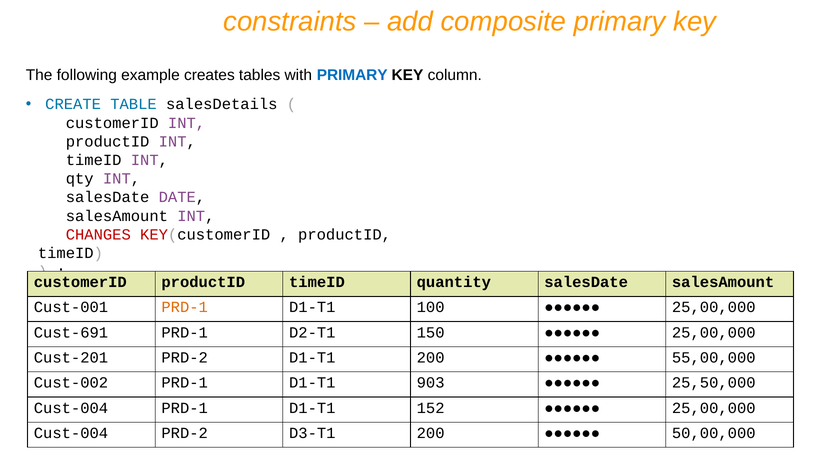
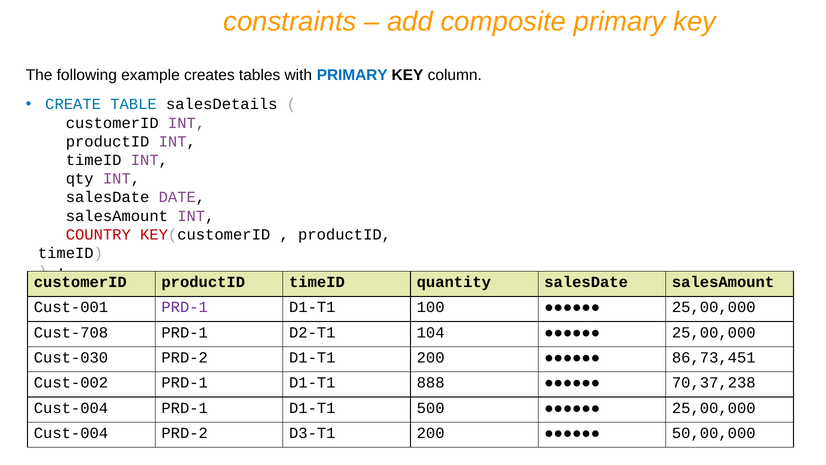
CHANGES: CHANGES -> COUNTRY (98, 234)
PRD-1 colour: orange -> purple (185, 307)
Cust-691: Cust-691 -> Cust-708 (71, 332)
150: 150 -> 104 (431, 332)
Cust-201: Cust-201 -> Cust-030 (71, 357)
55,00,000: 55,00,000 -> 86,73,451 (714, 357)
903: 903 -> 888 (431, 382)
25,50,000: 25,50,000 -> 70,37,238 (714, 382)
152: 152 -> 500 (431, 408)
